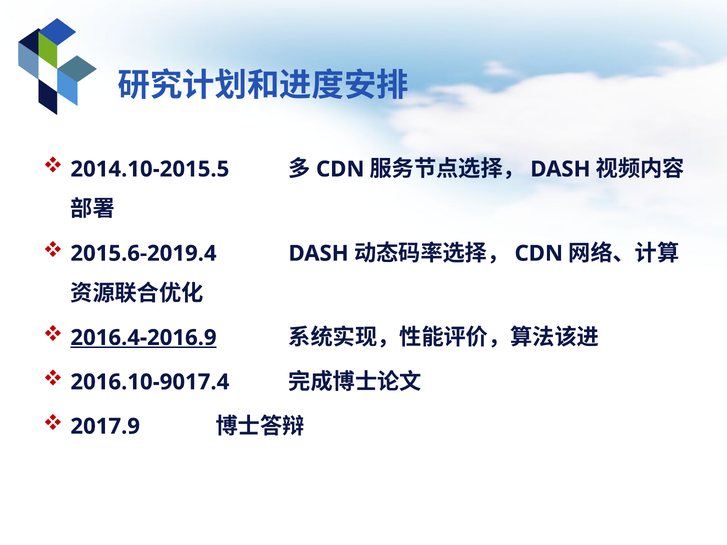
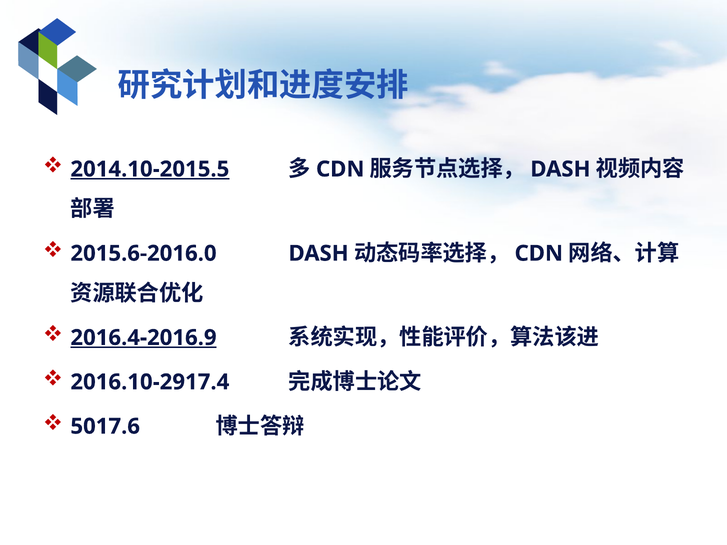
2014.10-2015.5 underline: none -> present (150, 169)
2015.6-2019.4: 2015.6-2019.4 -> 2015.6-2016.0 (143, 254)
2016.10-9017.4: 2016.10-9017.4 -> 2016.10-2917.4 (150, 382)
2017.9: 2017.9 -> 5017.6 (105, 427)
